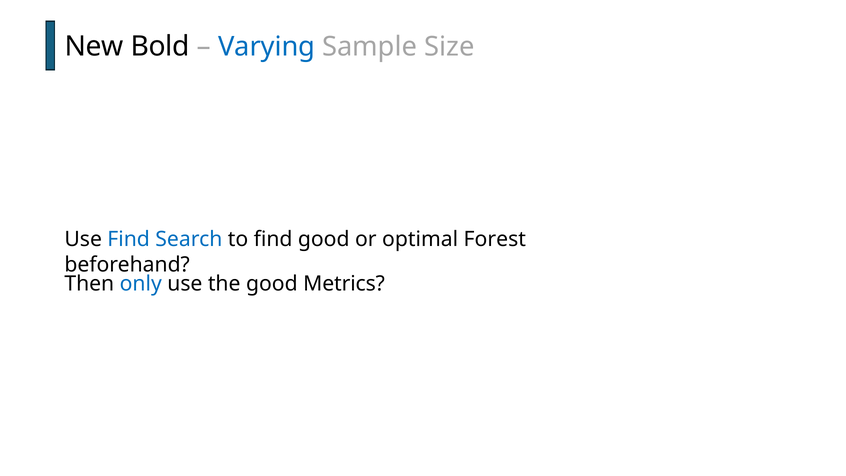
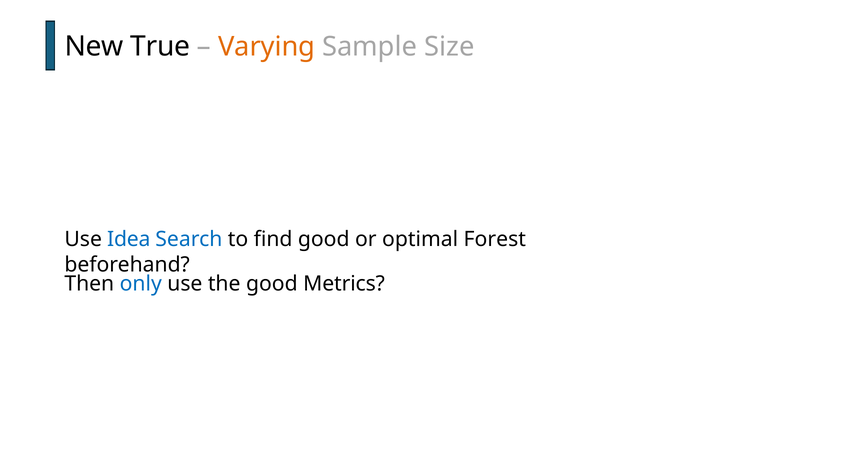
Bold: Bold -> True (160, 46)
Varying colour: blue -> orange (267, 47)
Use Find: Find -> Idea (129, 239)
